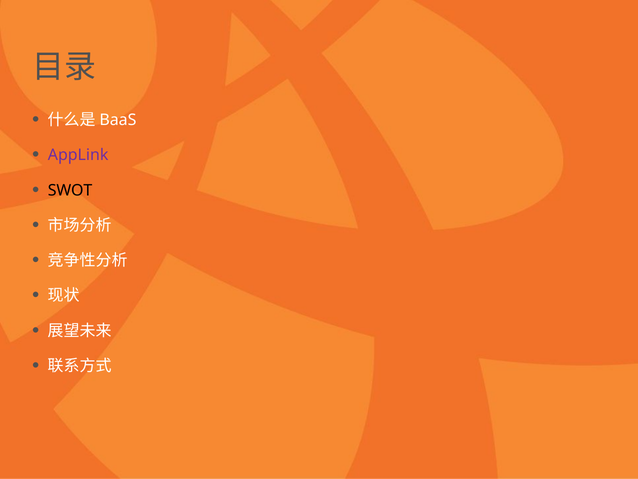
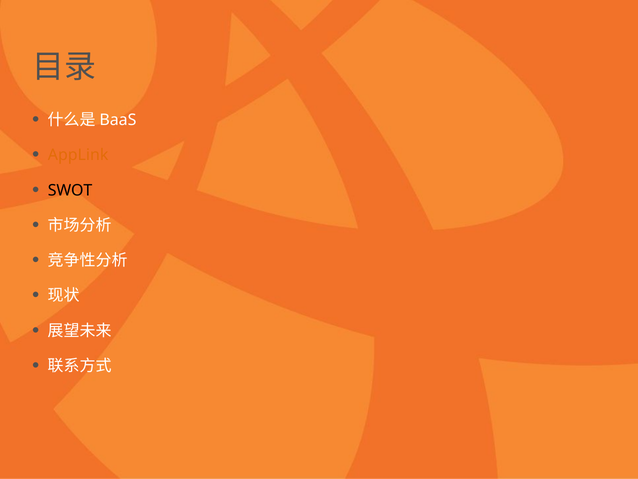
AppLink colour: purple -> orange (78, 155)
